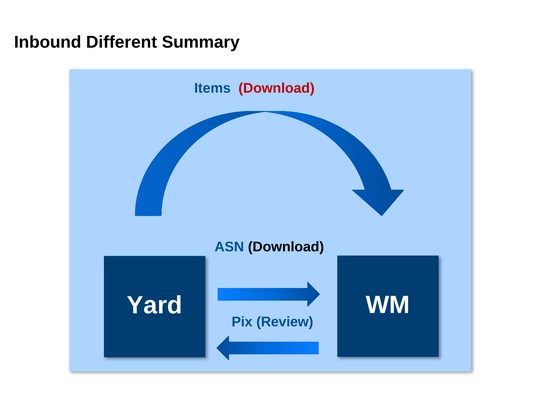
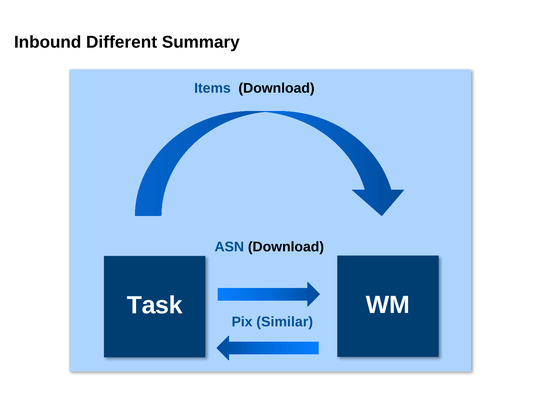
Download colour: red -> black (277, 88)
Yard: Yard -> Task (155, 305)
Review: Review -> Similar (285, 322)
